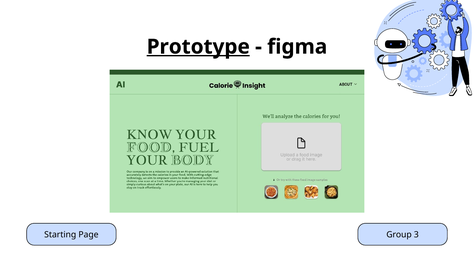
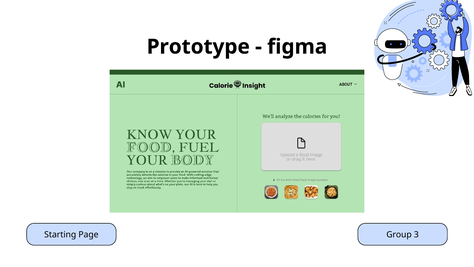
Prototype underline: present -> none (198, 47)
